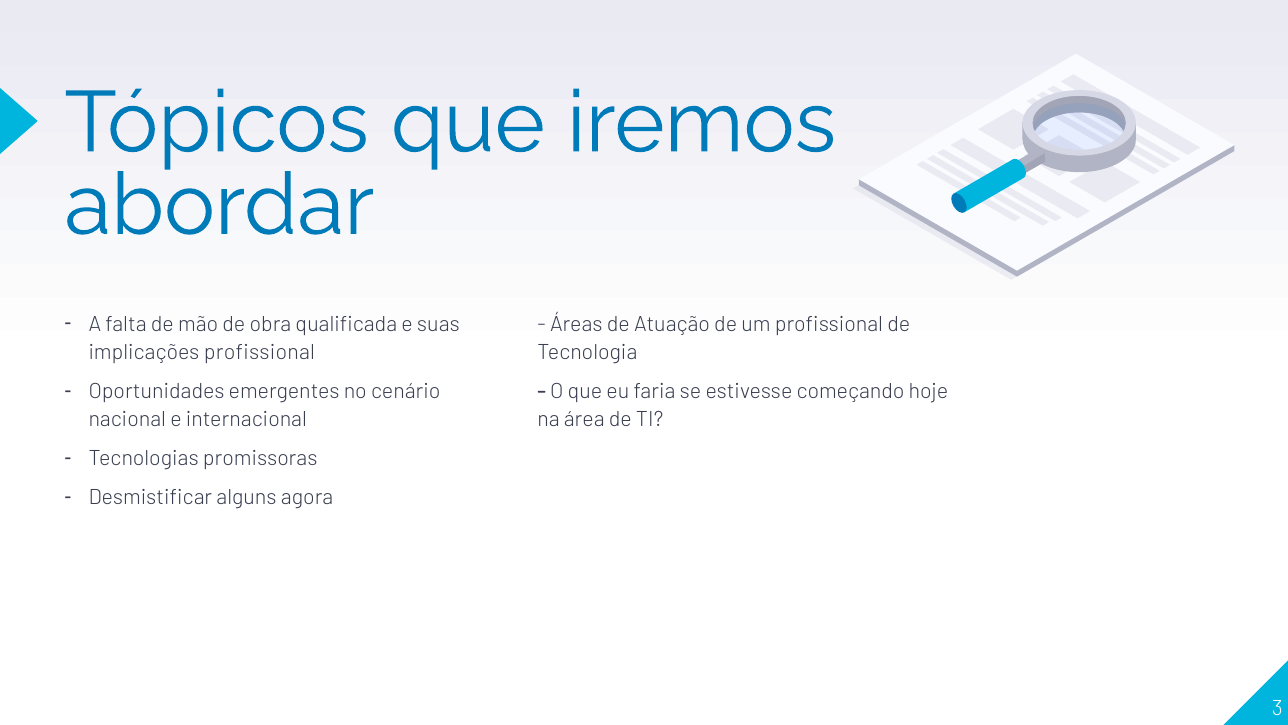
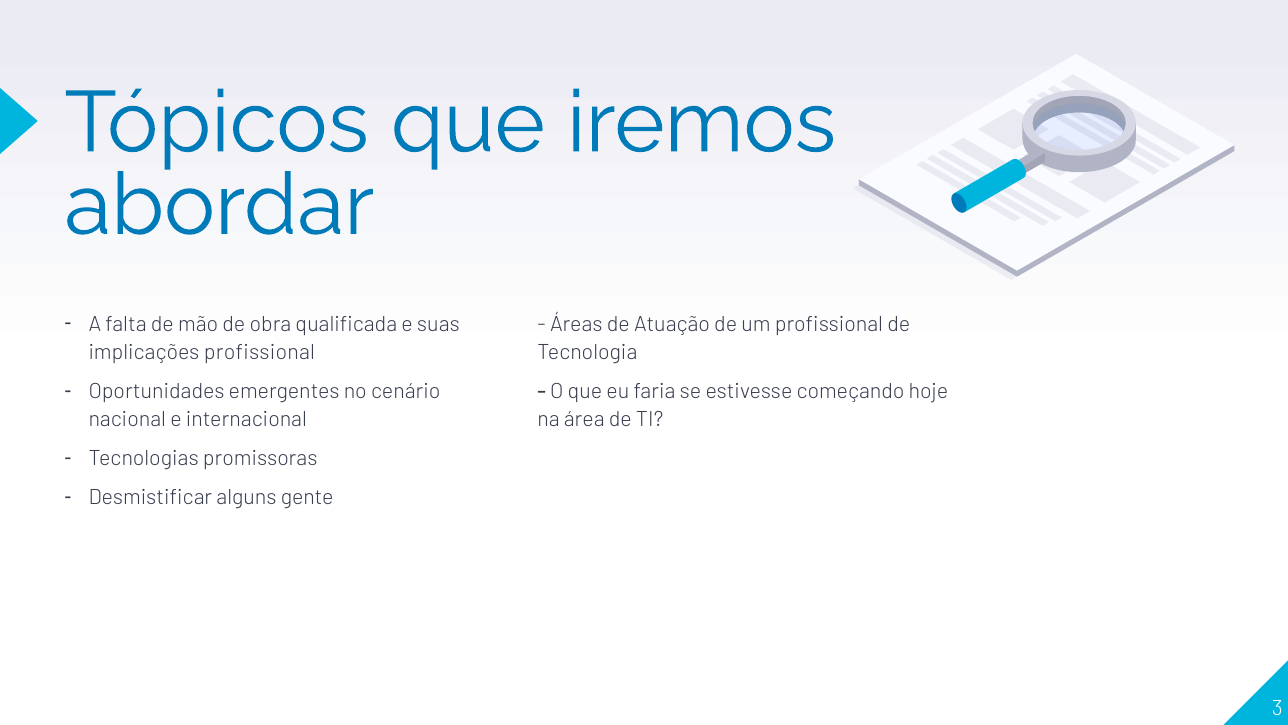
agora: agora -> gente (307, 498)
